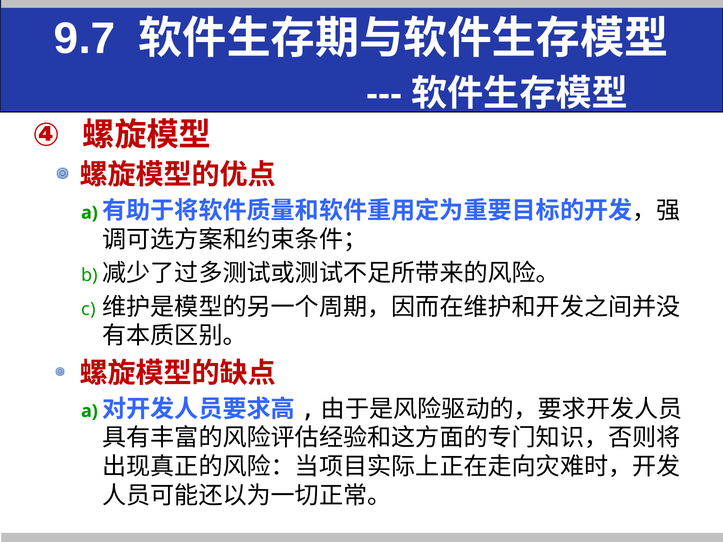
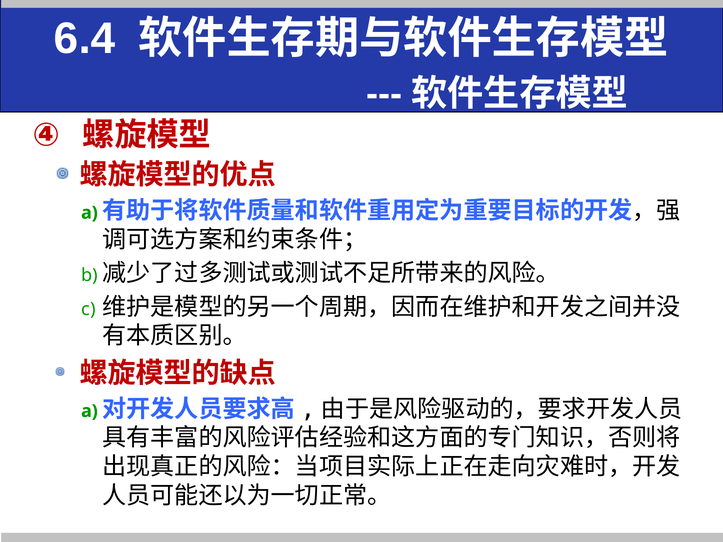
9.7: 9.7 -> 6.4 (85, 38)
